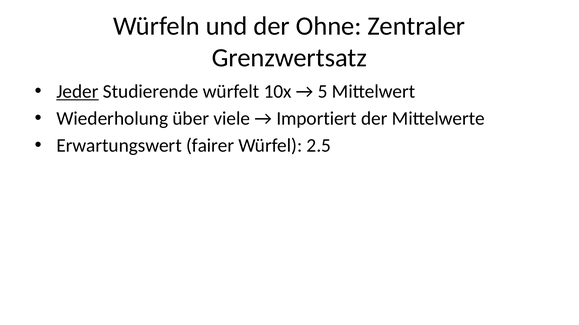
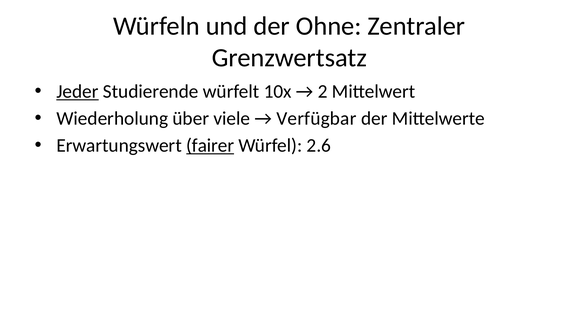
5: 5 -> 2 (323, 92)
Importiert: Importiert -> Verfügbar (316, 119)
fairer underline: none -> present (210, 146)
2.5: 2.5 -> 2.6 (319, 146)
